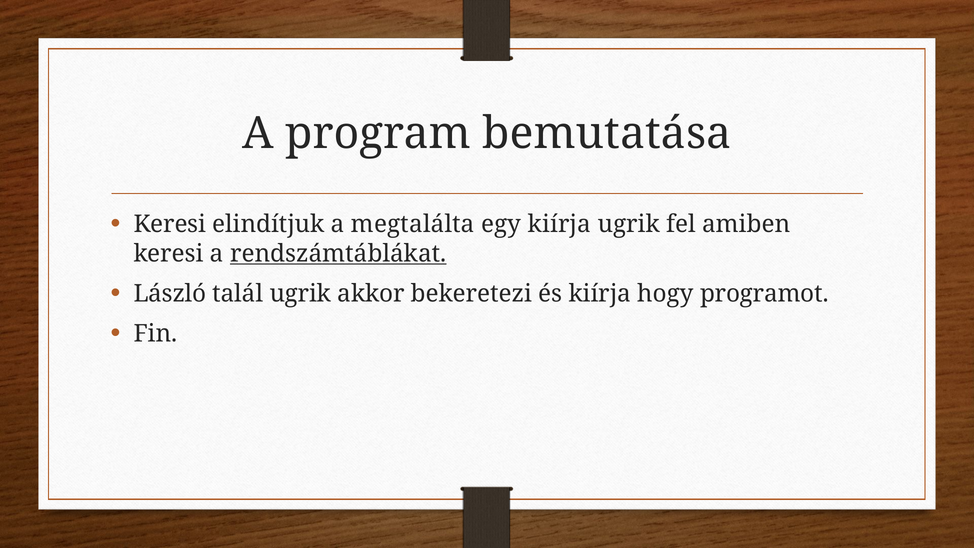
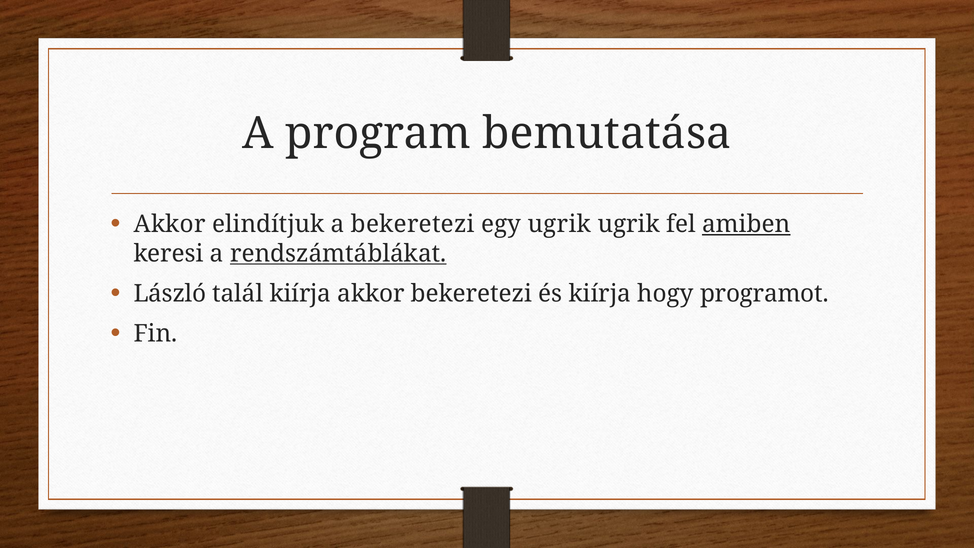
Keresi: Keresi -> Akkor (170, 224)
a megtalálta: megtalálta -> bekeretezi (413, 224)
egy kiírja: kiírja -> ugrik (559, 224)
amiben underline: none -> present (746, 224)
talál ugrik: ugrik -> kiírja (300, 294)
